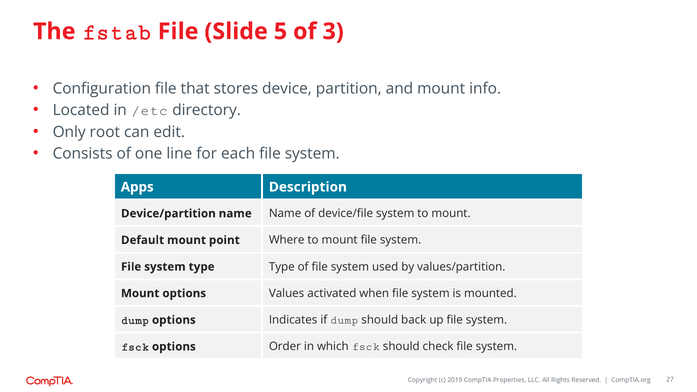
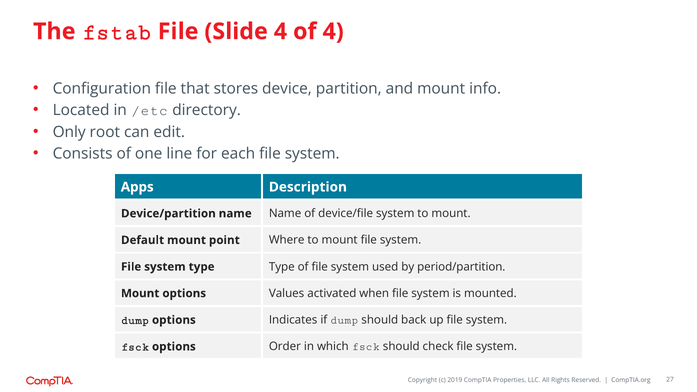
Slide 5: 5 -> 4 (280, 31)
of 3: 3 -> 4 (333, 31)
values/partition: values/partition -> period/partition (461, 267)
